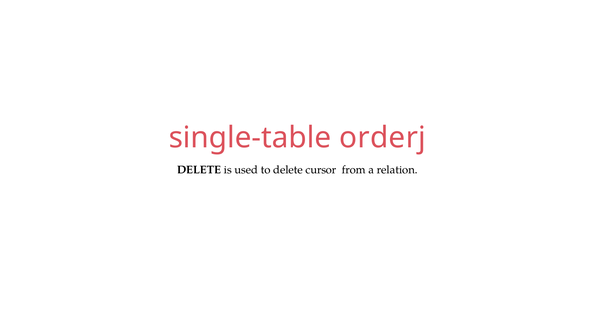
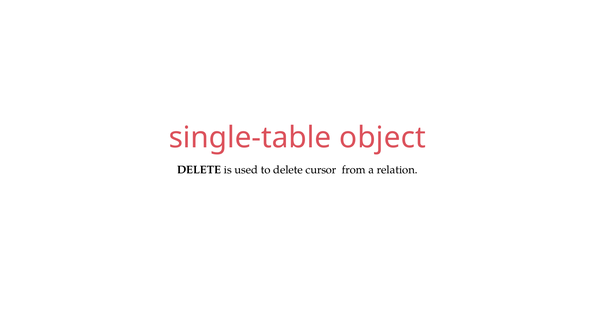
orderj: orderj -> object (383, 137)
